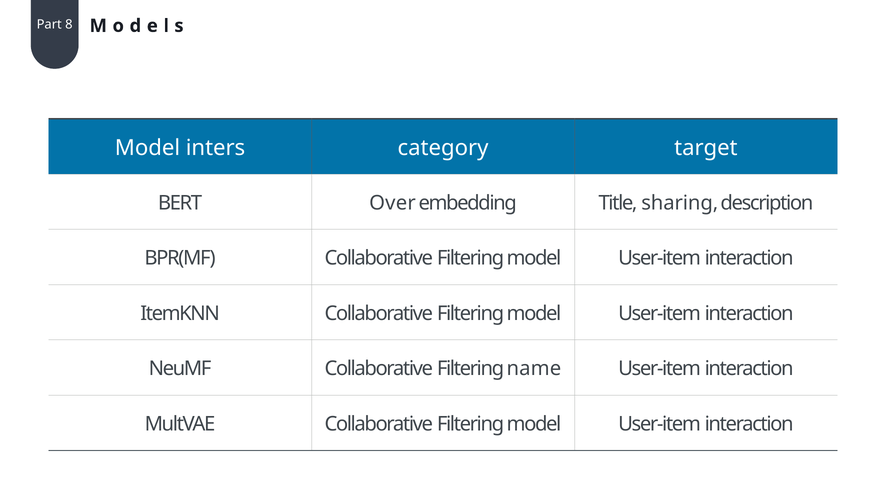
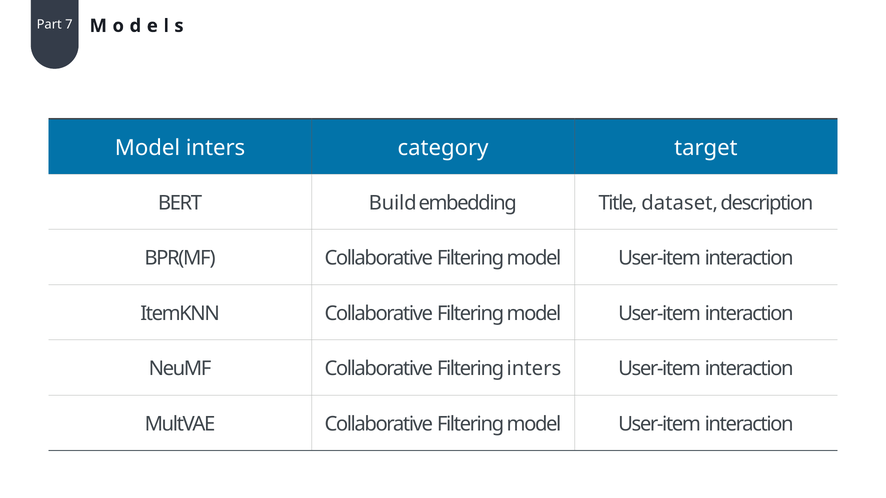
8: 8 -> 7 (69, 25)
Over: Over -> Build (393, 203)
sharing: sharing -> dataset (680, 203)
Filtering name: name -> inters (534, 369)
